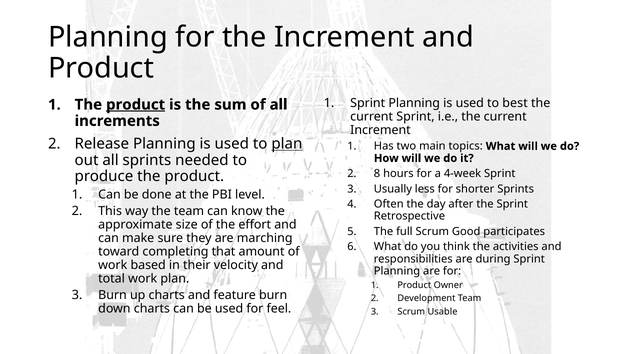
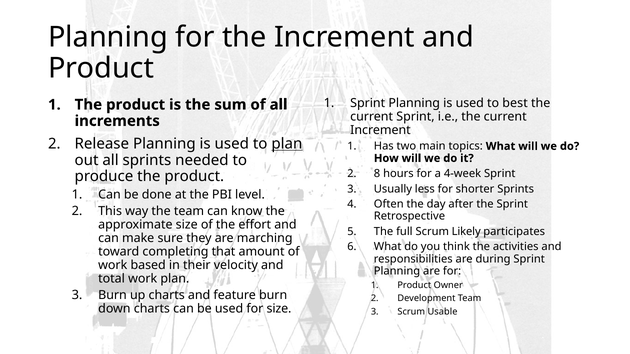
product underline: present -> none (136, 105)
Good: Good -> Likely (466, 232)
for feel: feel -> size (279, 309)
